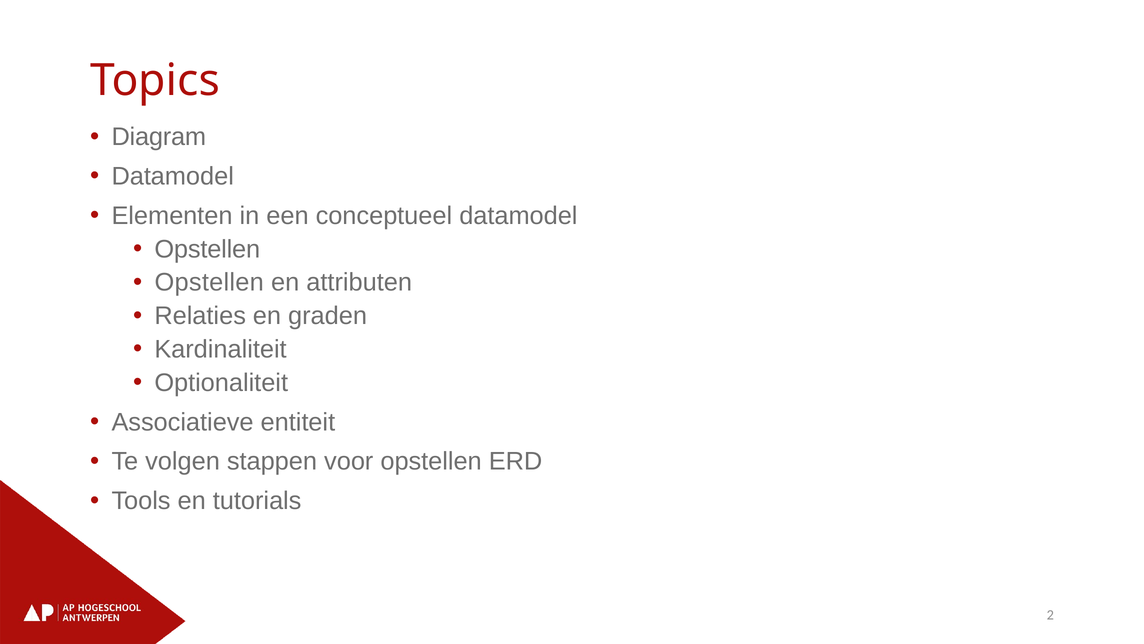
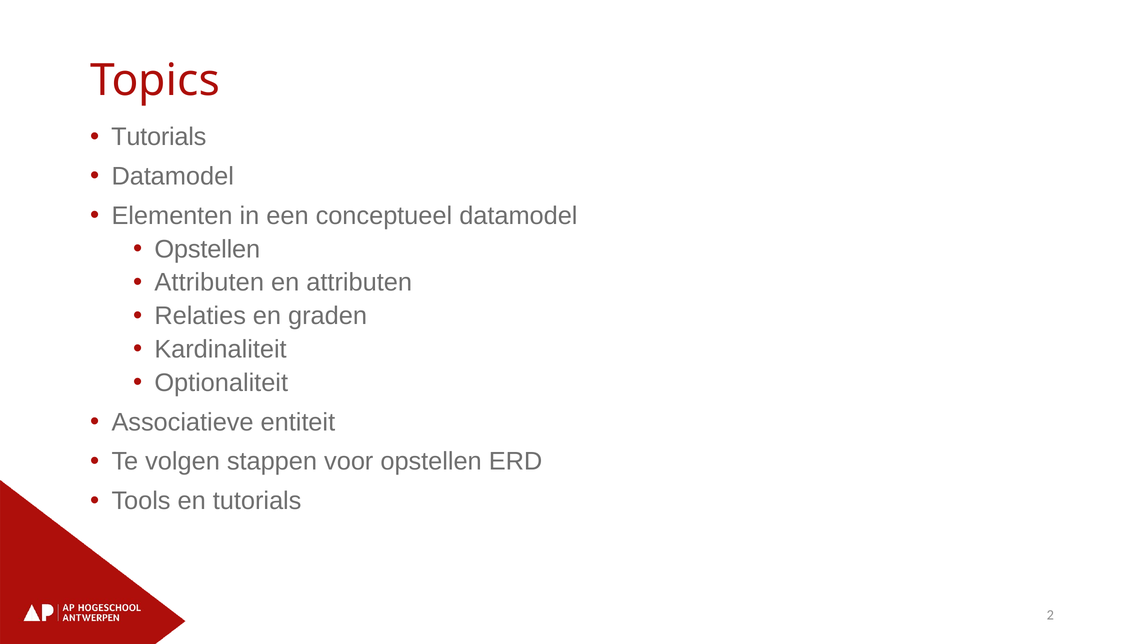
Diagram: Diagram -> Tutorials (159, 137)
Opstellen: Opstellen -> Attributen (209, 282)
